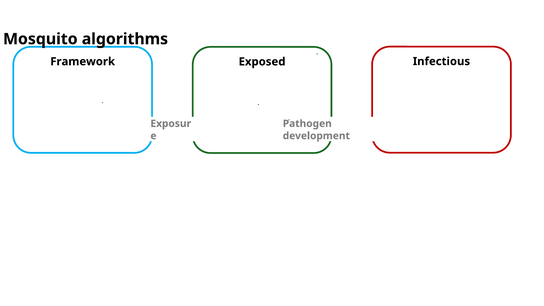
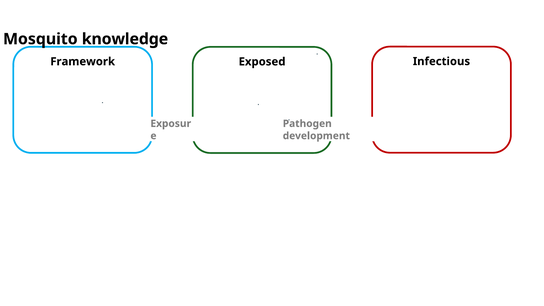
algorithms: algorithms -> knowledge (125, 39)
